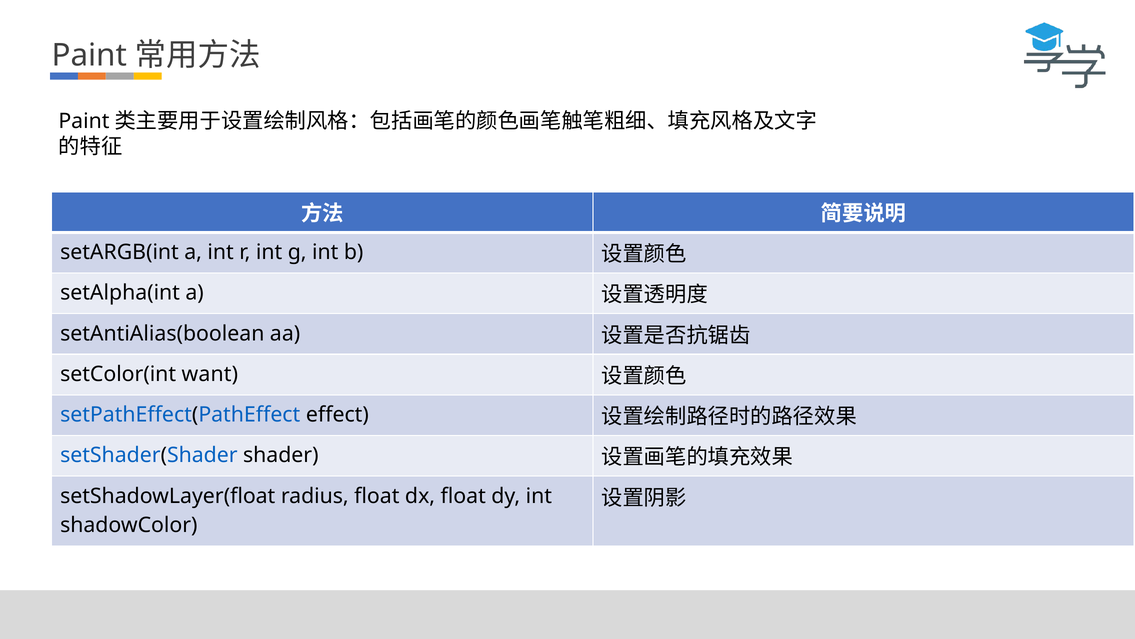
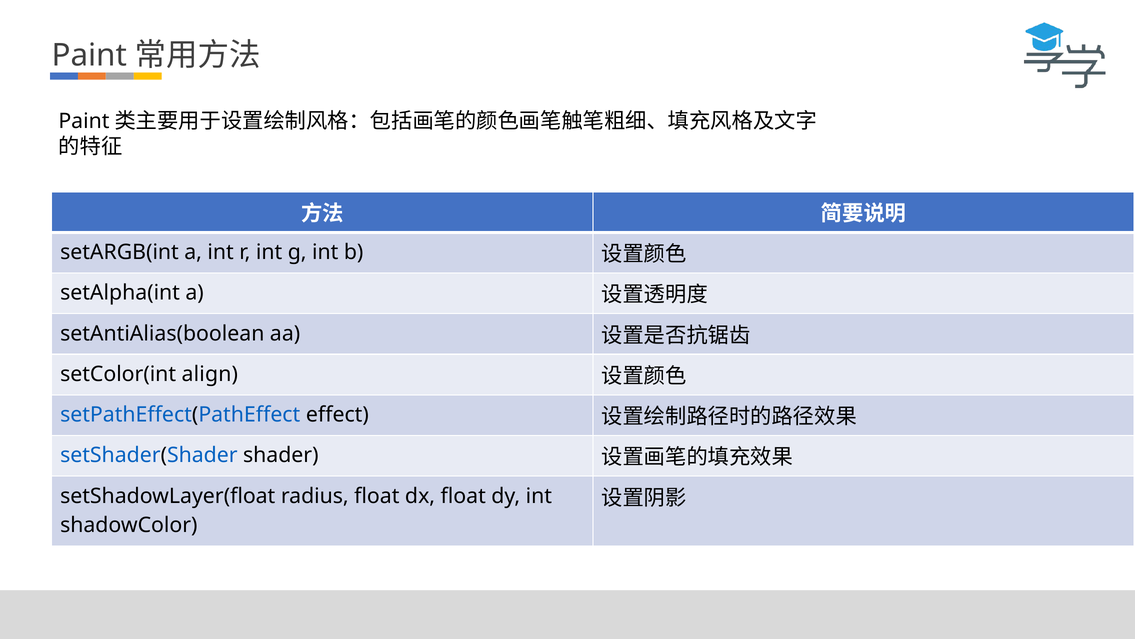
want: want -> align (210, 374)
